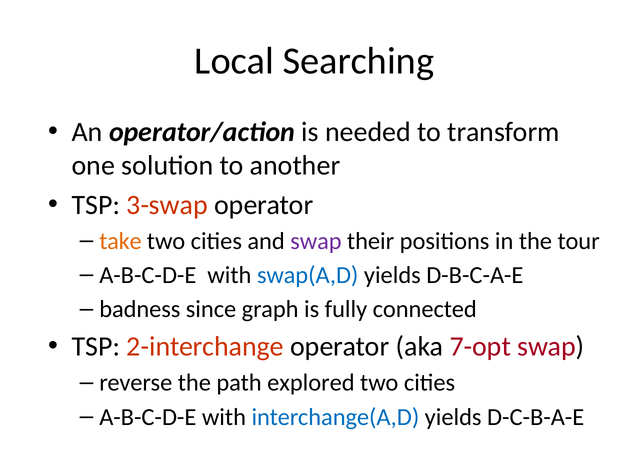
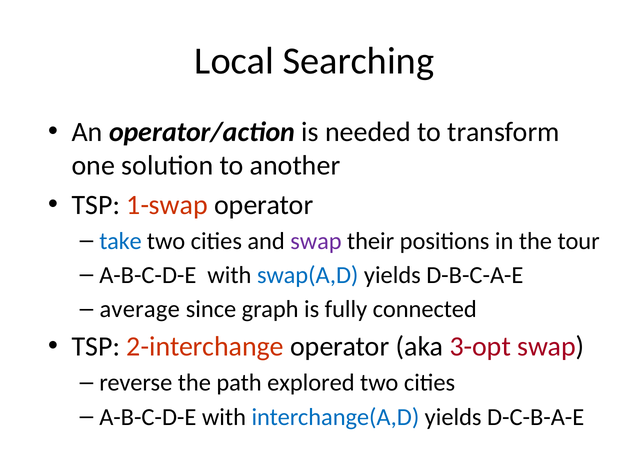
3-swap: 3-swap -> 1-swap (167, 205)
take colour: orange -> blue (120, 241)
badness: badness -> average (140, 309)
7-opt: 7-opt -> 3-opt (480, 347)
